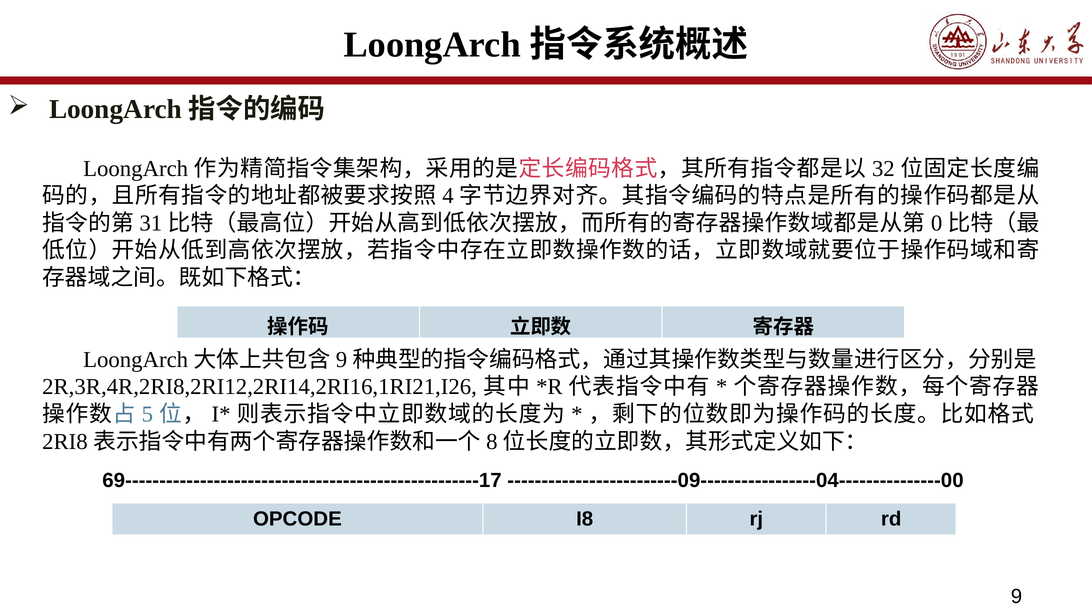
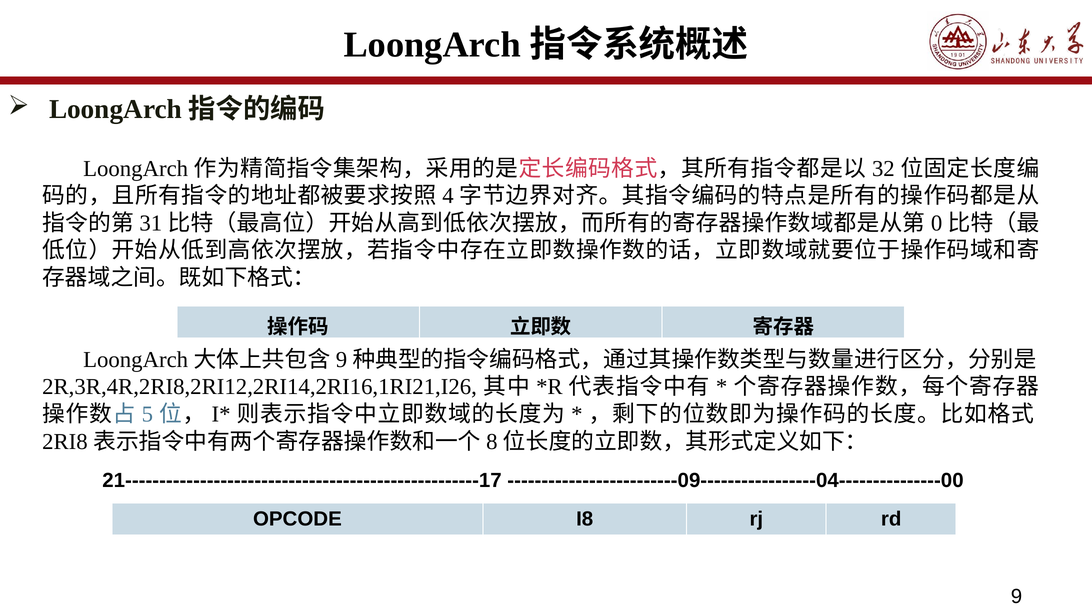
69----------------------------------------------------17: 69----------------------------------------------------17 -> 21----------------------------------------------------17 (302, 481)
